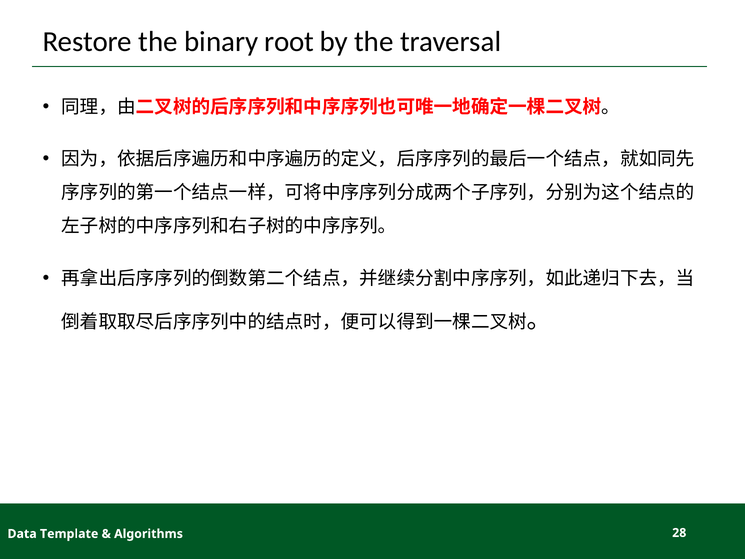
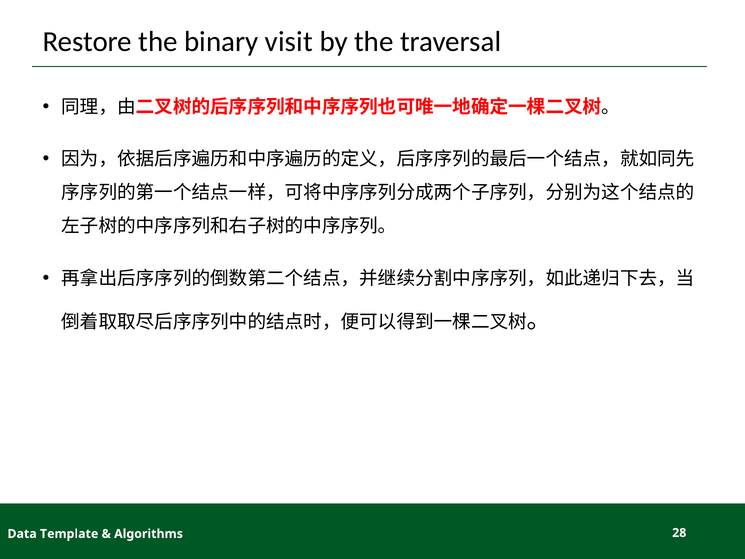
root: root -> visit (289, 42)
